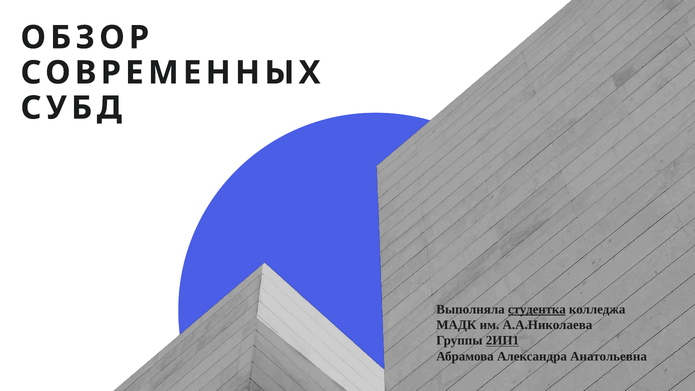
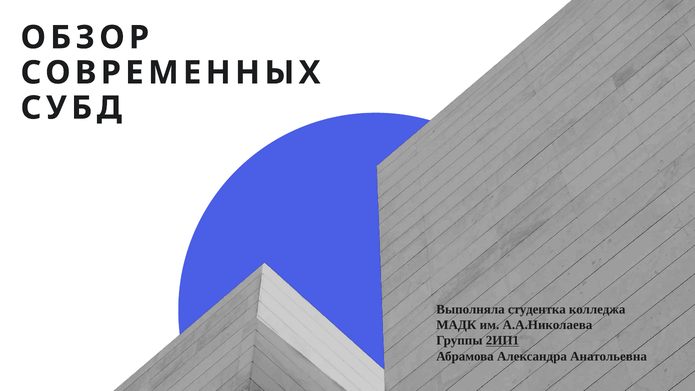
студентка underline: present -> none (537, 309)
